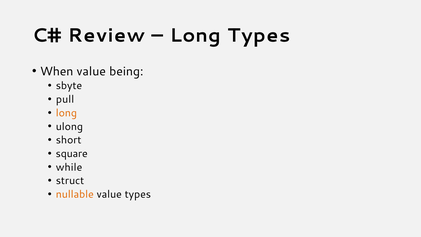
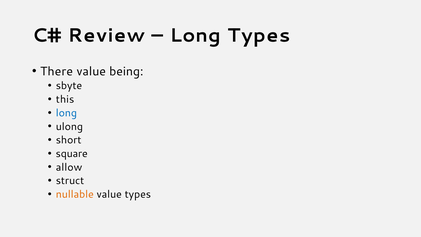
When: When -> There (57, 71)
pull: pull -> this (65, 99)
long colour: orange -> blue (66, 113)
while: while -> allow (69, 167)
